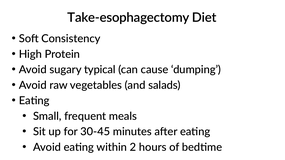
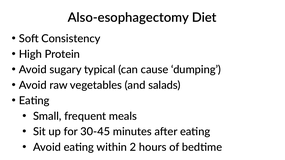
Take-esophagectomy: Take-esophagectomy -> Also-esophagectomy (128, 18)
